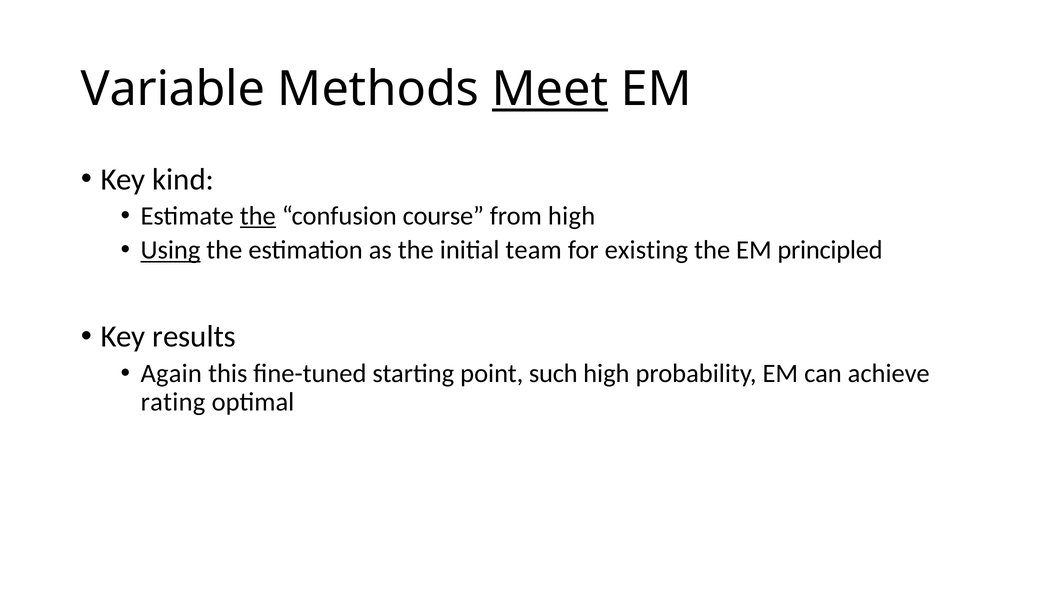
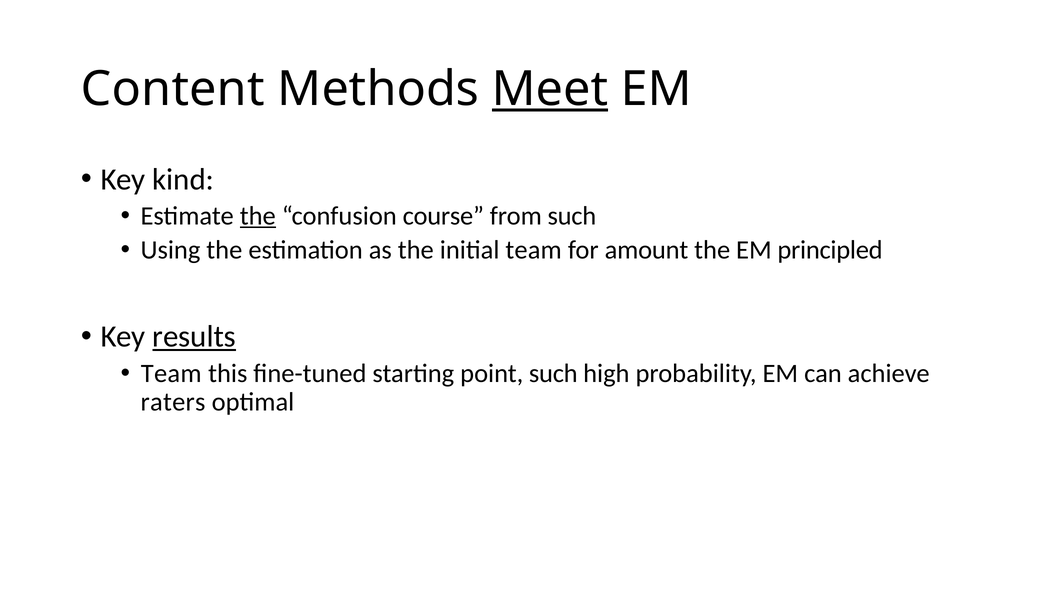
Variable: Variable -> Content (173, 89)
from high: high -> such (572, 216)
Using underline: present -> none (170, 250)
existing: existing -> amount (646, 250)
results underline: none -> present (194, 337)
Again: Again -> Team (171, 373)
rating: rating -> raters (173, 402)
